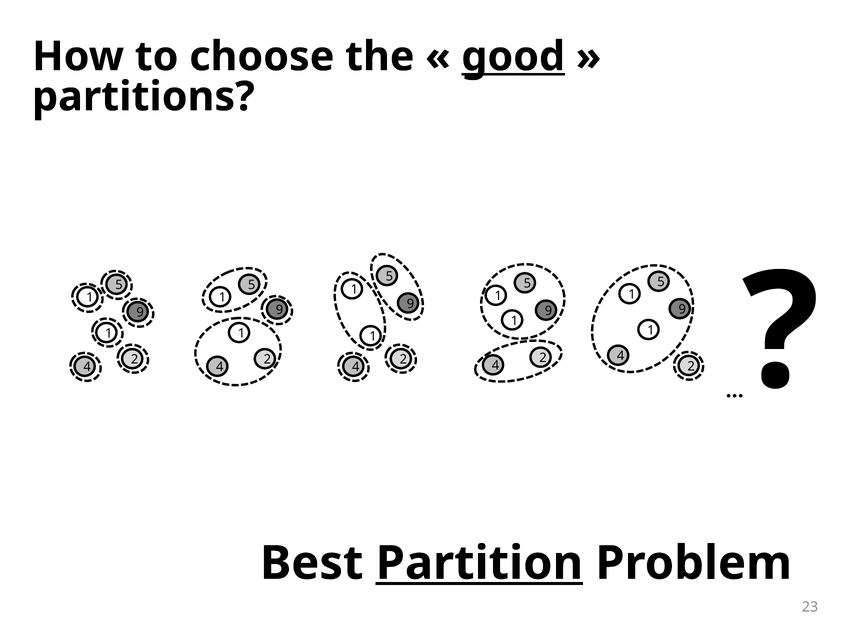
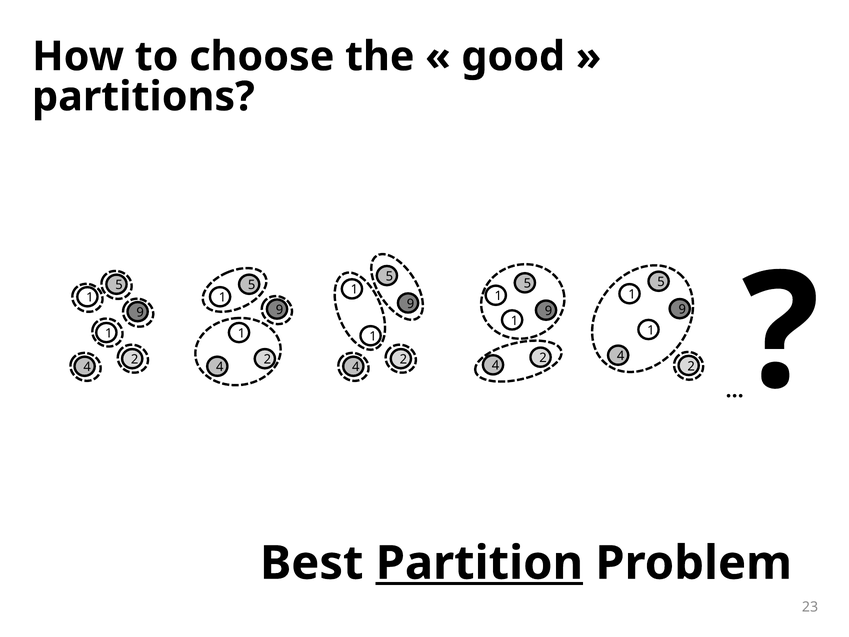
good underline: present -> none (513, 57)
